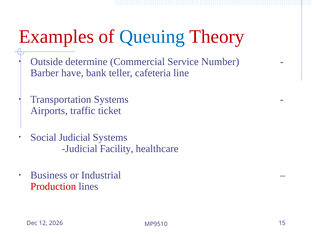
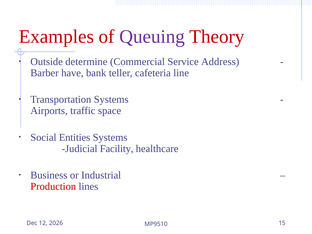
Queuing colour: blue -> purple (152, 37)
Number: Number -> Address (220, 62)
ticket: ticket -> space (110, 111)
Social Judicial: Judicial -> Entities (75, 137)
